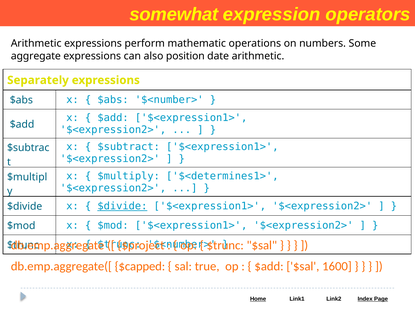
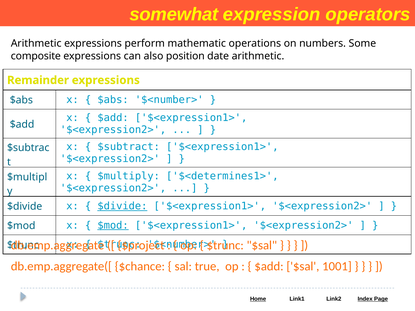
aggregate: aggregate -> composite (36, 56)
Separately: Separately -> Remainder (38, 80)
$mod underline: none -> present (113, 225)
$capped: $capped -> $chance (140, 266)
1600: 1600 -> 1001 (337, 266)
